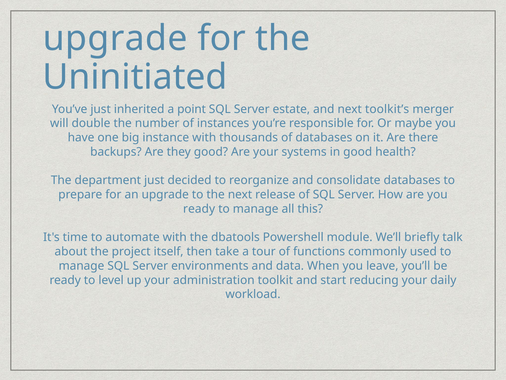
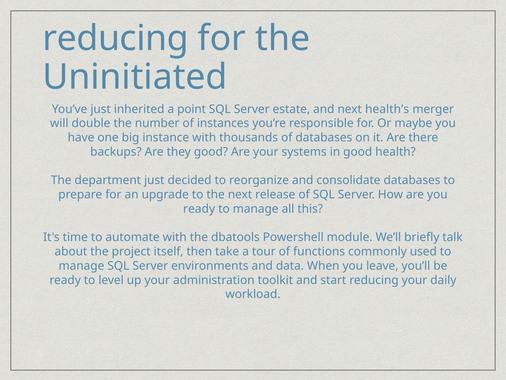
upgrade: upgrade -> reducing (116, 38)
toolkit’s: toolkit’s -> health’s (387, 109)
